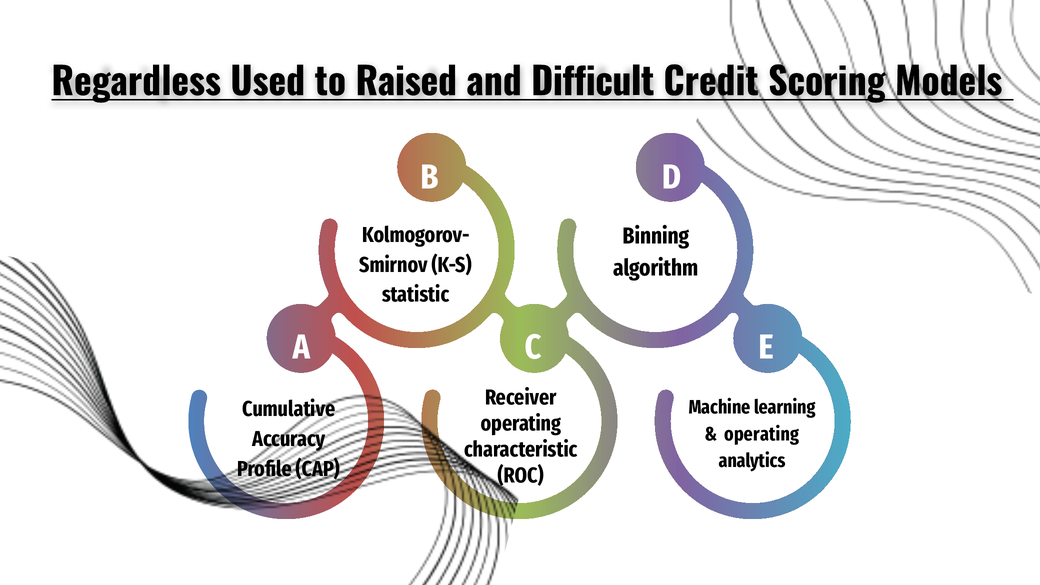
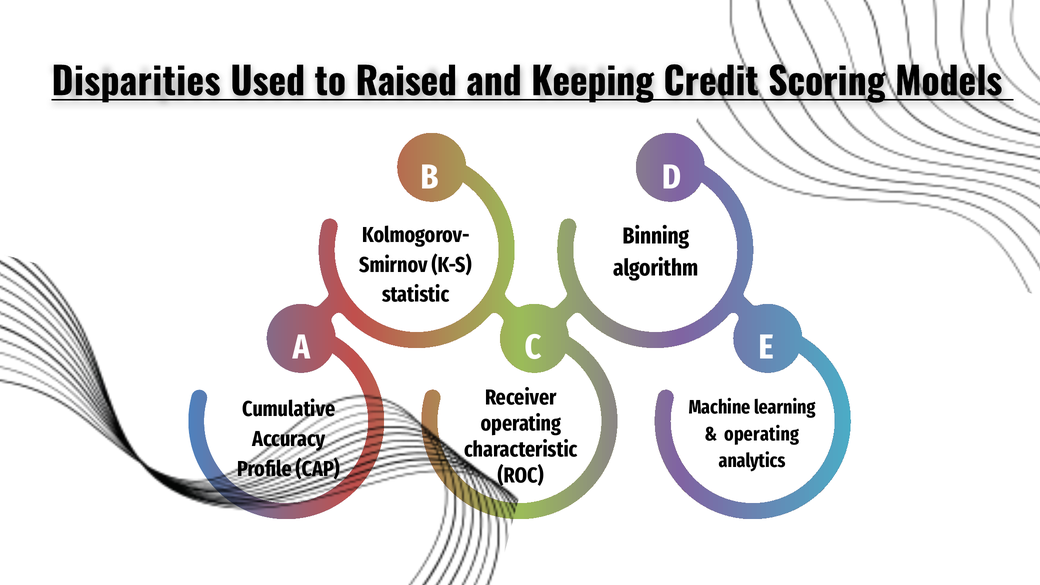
Regardless: Regardless -> Disparities (136, 83)
Difficult: Difficult -> Keeping (593, 83)
